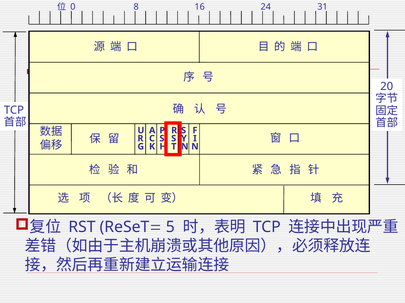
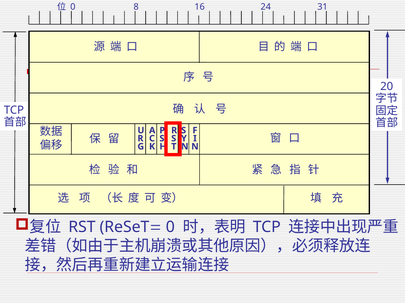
5: 5 -> 0 (170, 228)
